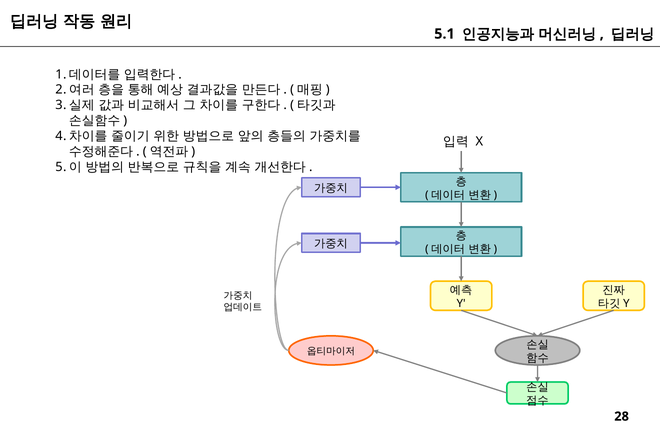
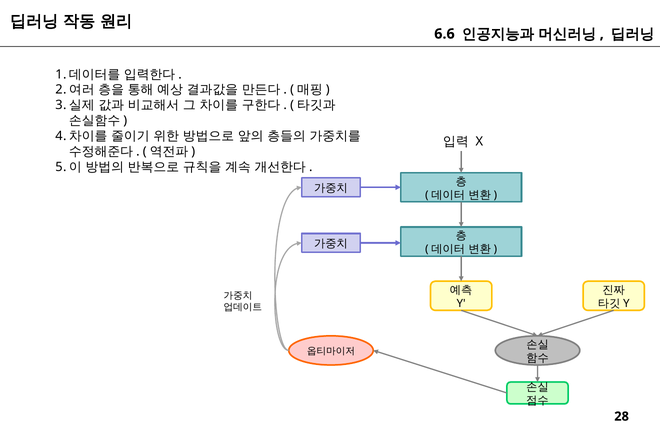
5.1: 5.1 -> 6.6 (444, 34)
